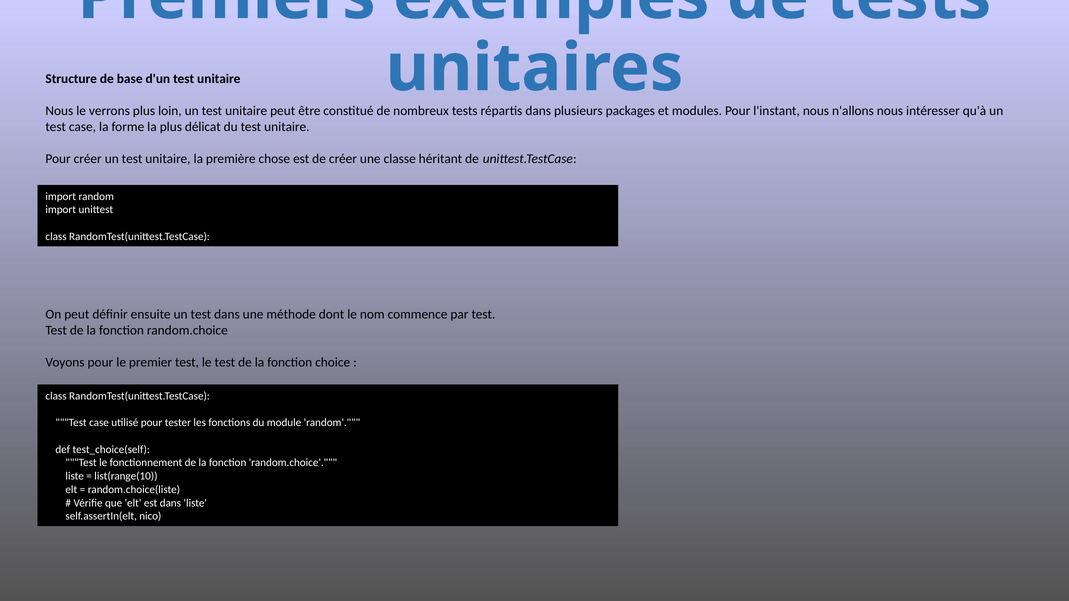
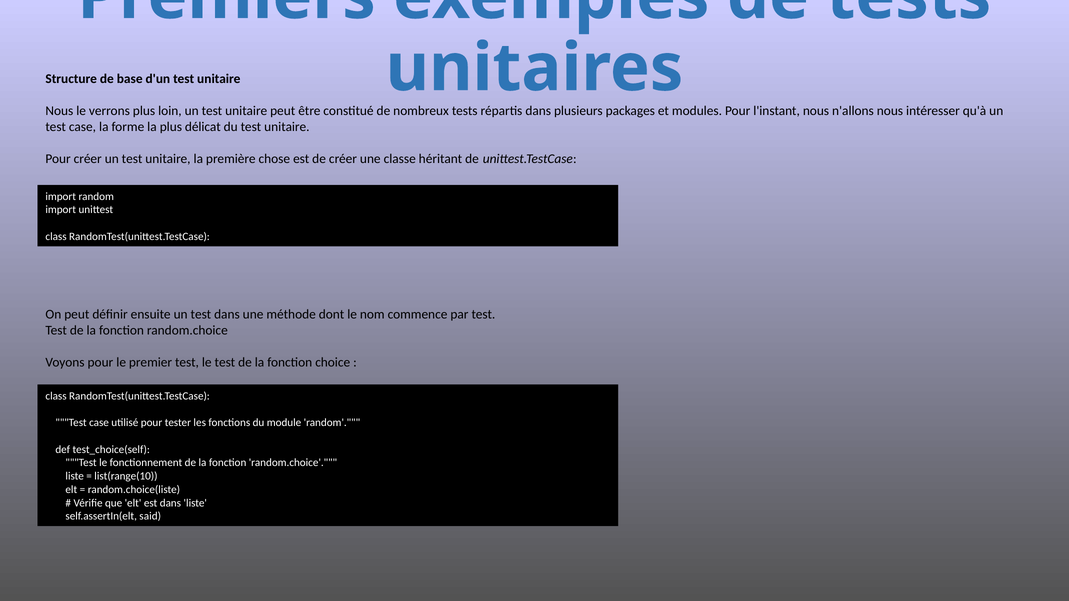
nico: nico -> said (150, 517)
